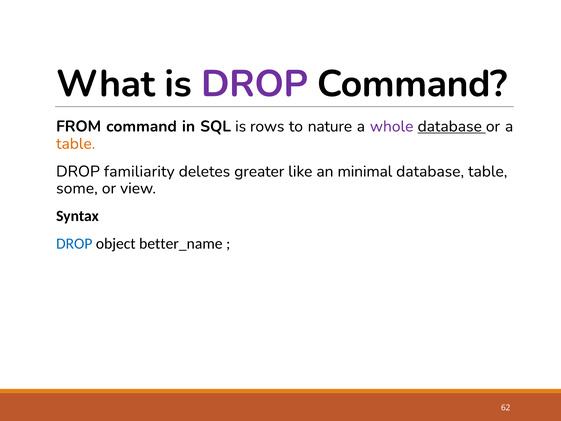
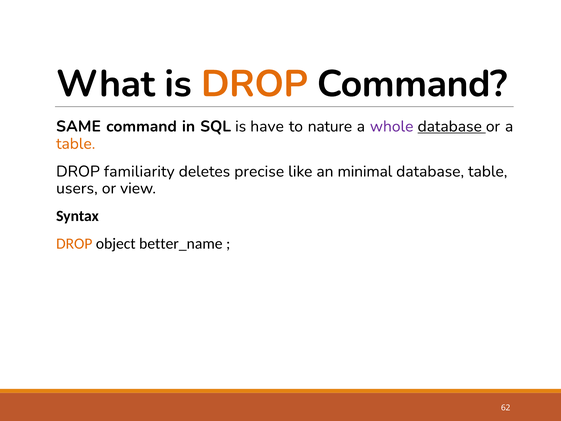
DROP colour: purple -> orange (254, 84)
FROM: FROM -> SAME (78, 126)
rows: rows -> have (267, 126)
greater: greater -> precise (259, 171)
some: some -> users (77, 188)
DROP colour: blue -> orange (74, 244)
